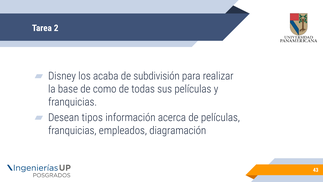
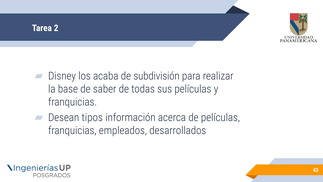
como: como -> saber (105, 89)
diagramación: diagramación -> desarrollados (178, 130)
